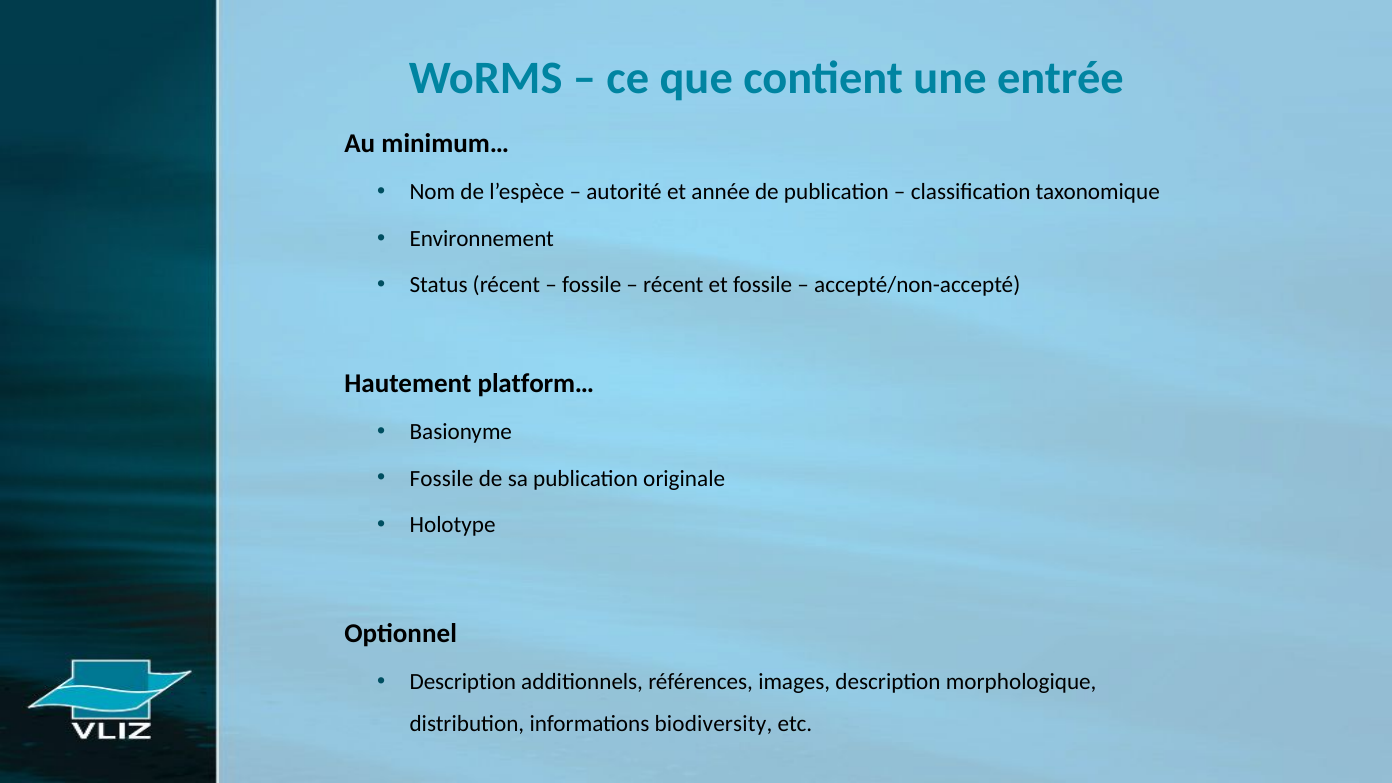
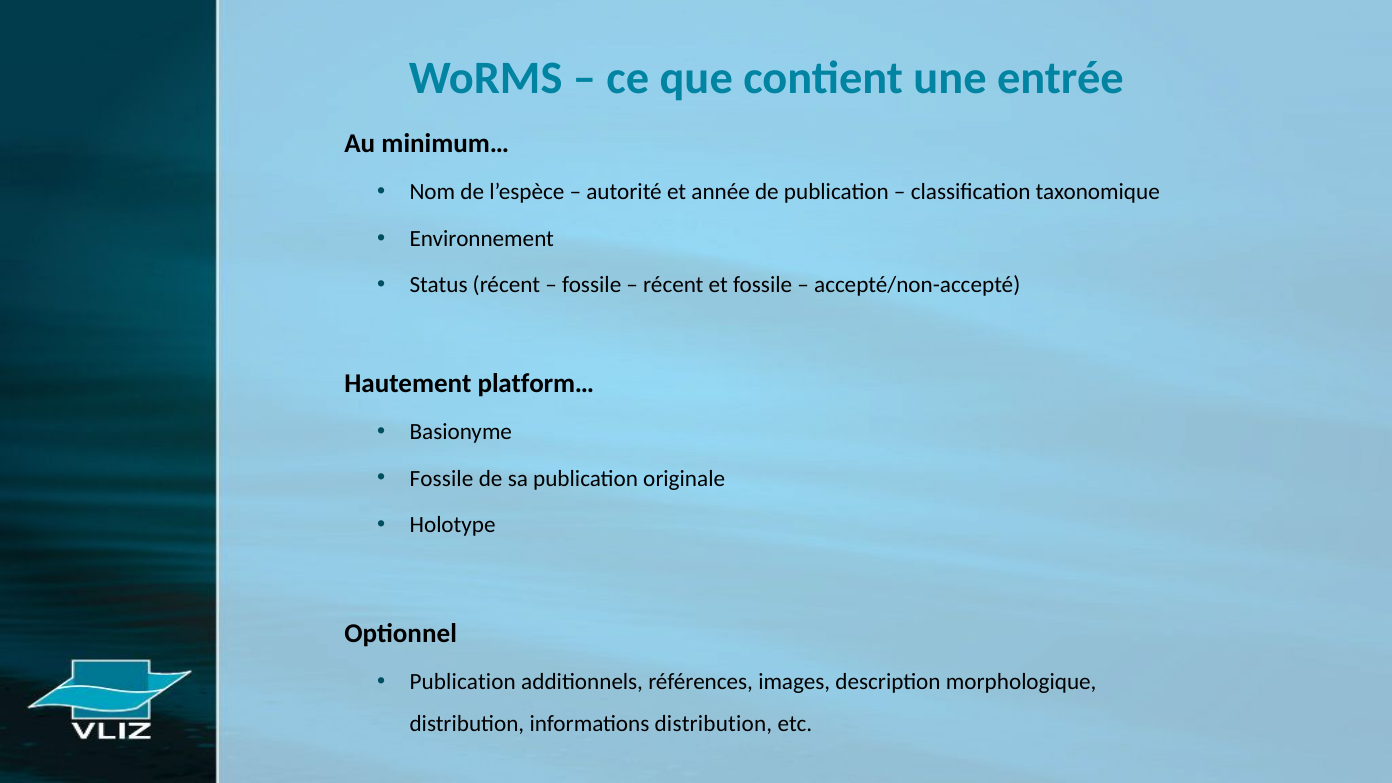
Description: Description -> Publication (463, 682)
informations biodiversity: biodiversity -> distribution (713, 724)
